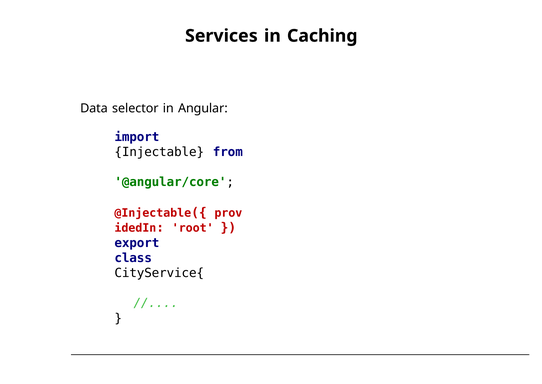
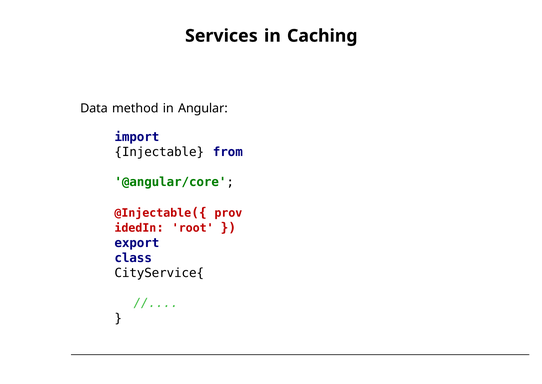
selector: selector -> method (135, 108)
